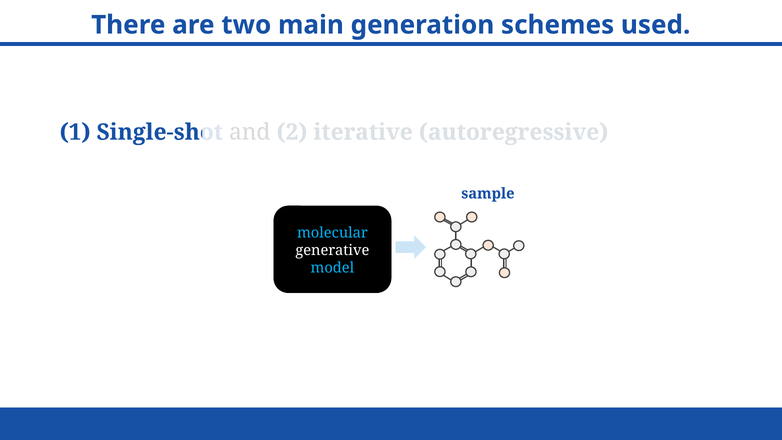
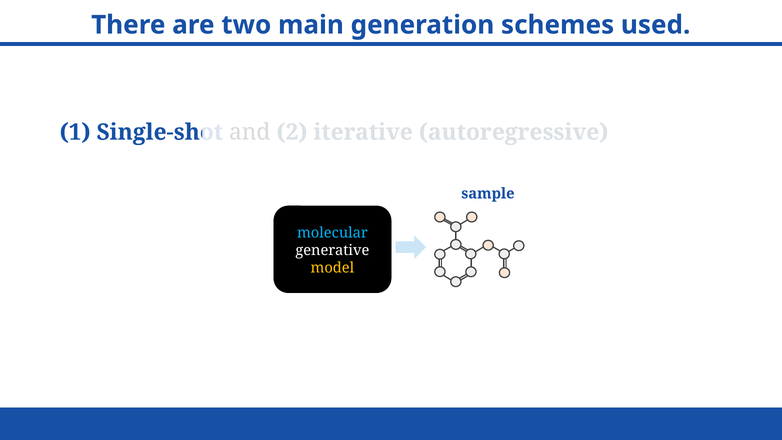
model colour: light blue -> yellow (332, 268)
